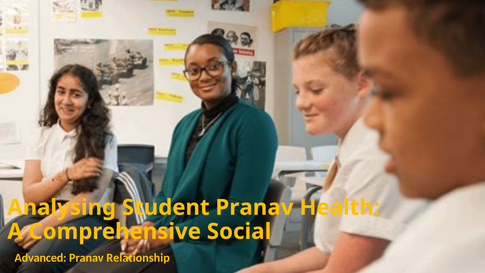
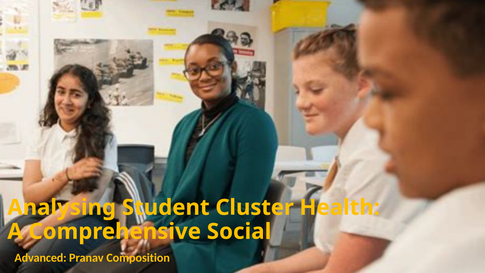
Student Pranav: Pranav -> Cluster (255, 207)
Relationship: Relationship -> Composition (138, 258)
